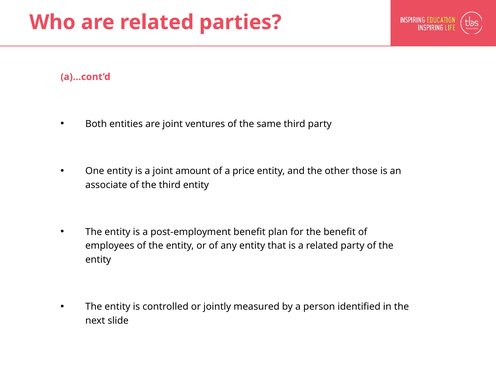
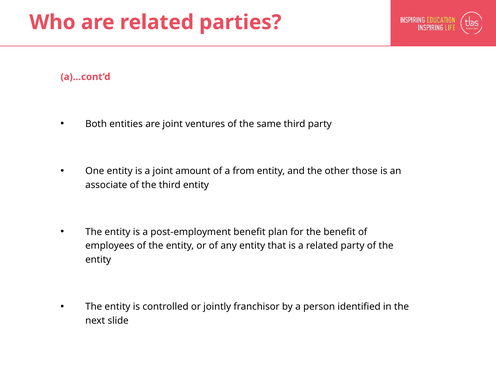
price: price -> from (244, 171)
measured: measured -> franchisor (257, 307)
